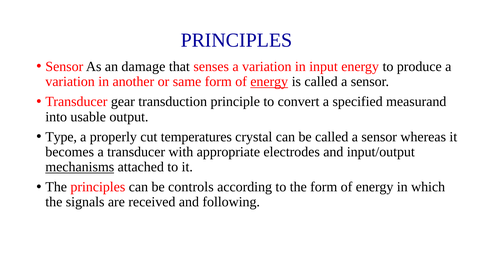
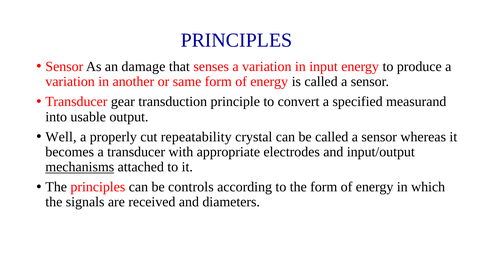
energy underline: present -> none (269, 82)
Type: Type -> Well (61, 137)
temperatures: temperatures -> repeatability (196, 137)
following: following -> diameters (231, 202)
